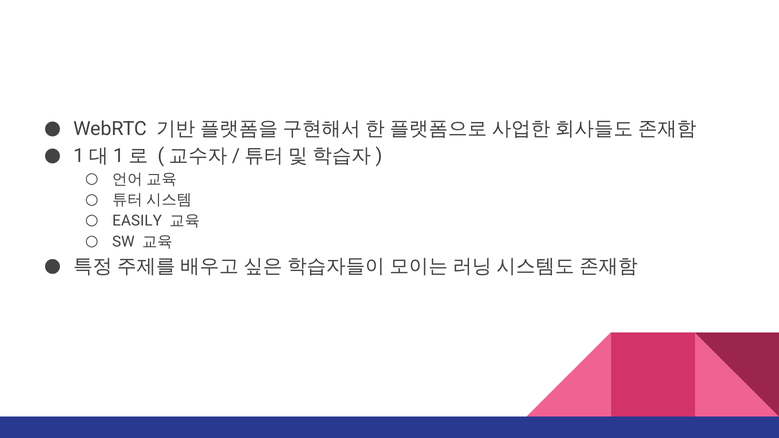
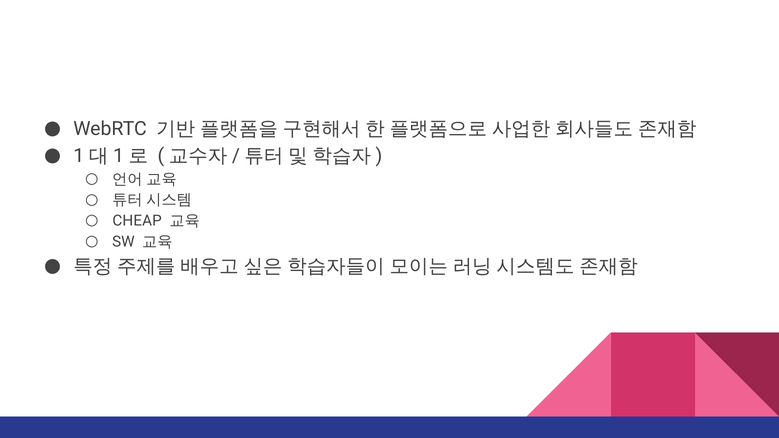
EASILY: EASILY -> CHEAP (137, 221)
